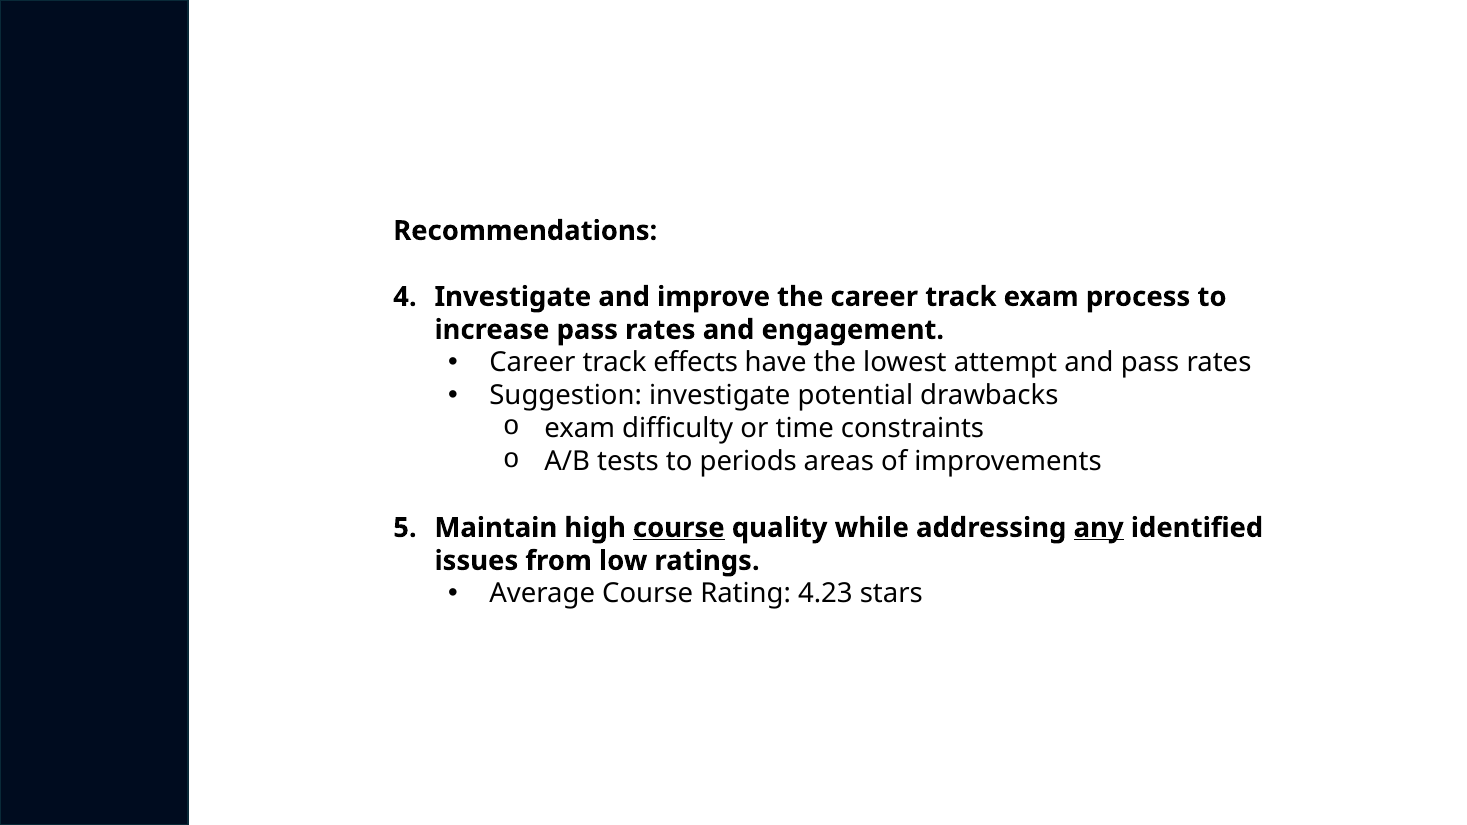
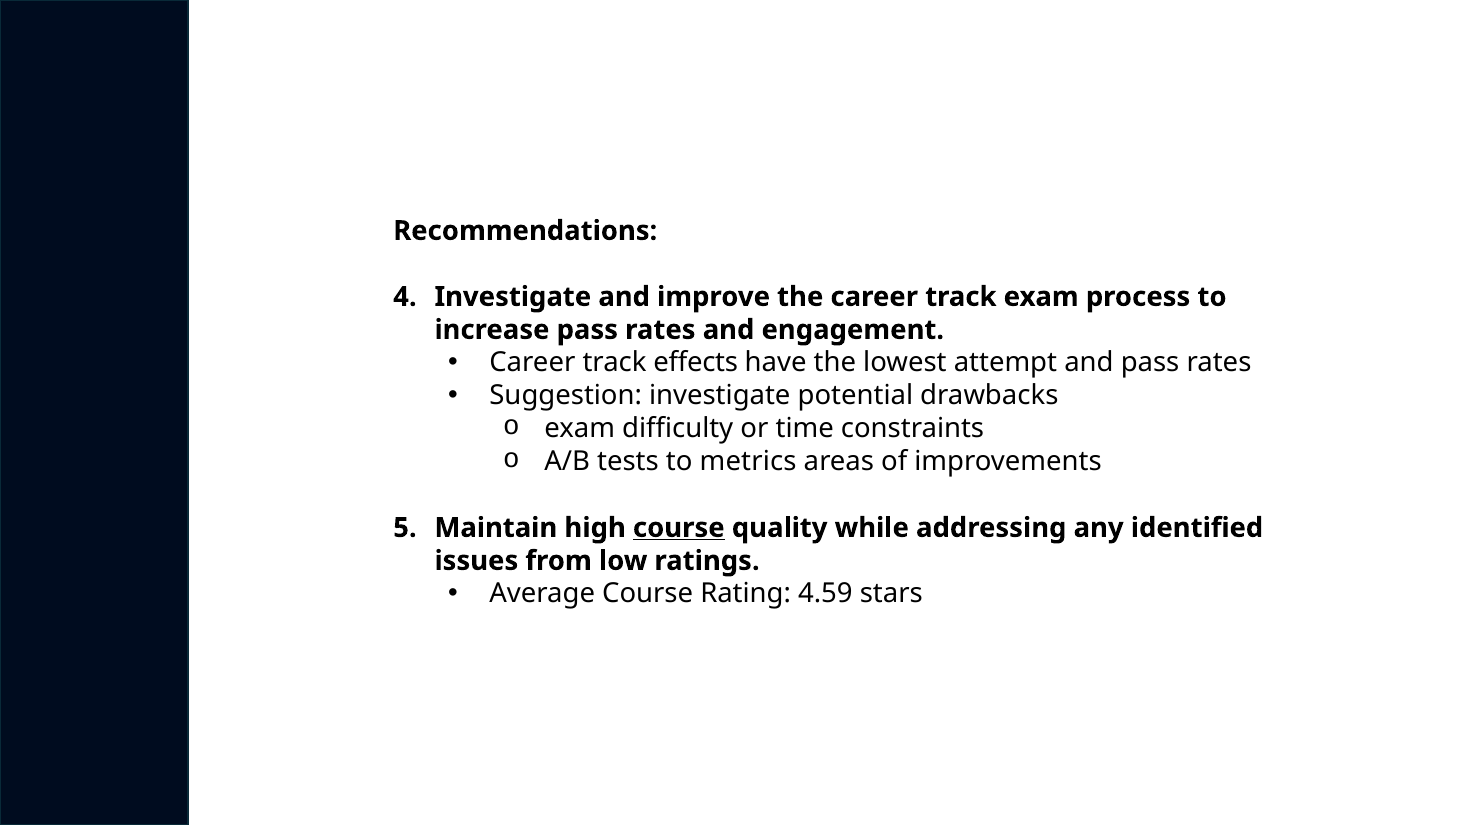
periods: periods -> metrics (748, 462)
any underline: present -> none (1099, 528)
4.23: 4.23 -> 4.59 (825, 594)
